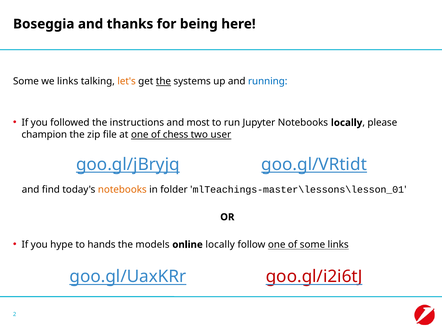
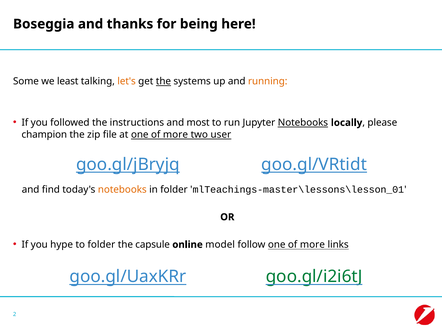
we links: links -> least (68, 81)
running colour: blue -> orange (268, 81)
Notebooks underline: none -> present (303, 122)
at one of chess: chess -> more (175, 134)
to hands: hands -> folder (101, 244)
models: models -> capsule (153, 244)
online locally: locally -> model (220, 244)
follow one of some: some -> more (312, 244)
goo.gl/i2i6tJ colour: red -> green (314, 276)
